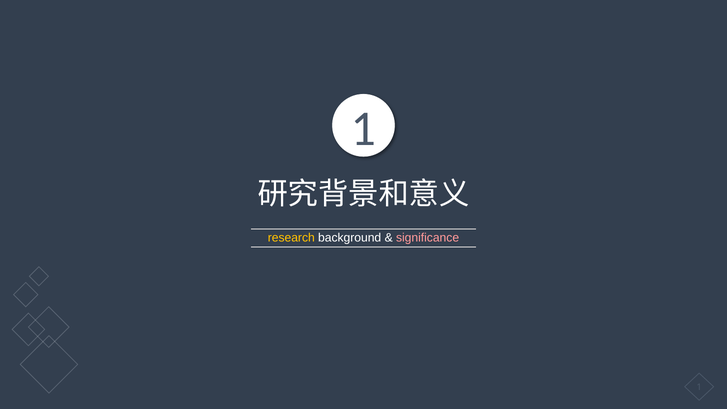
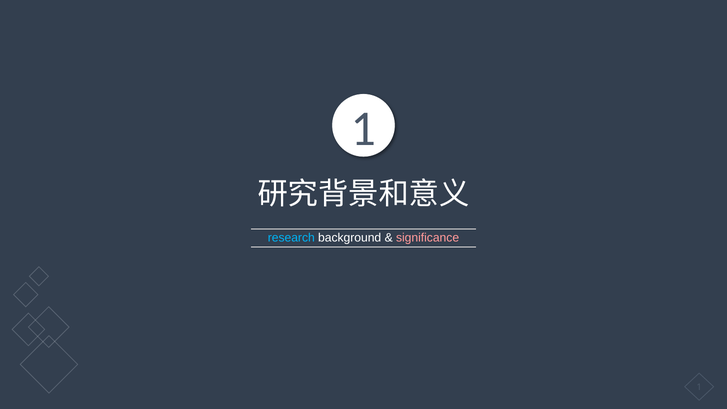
research colour: yellow -> light blue (291, 238)
